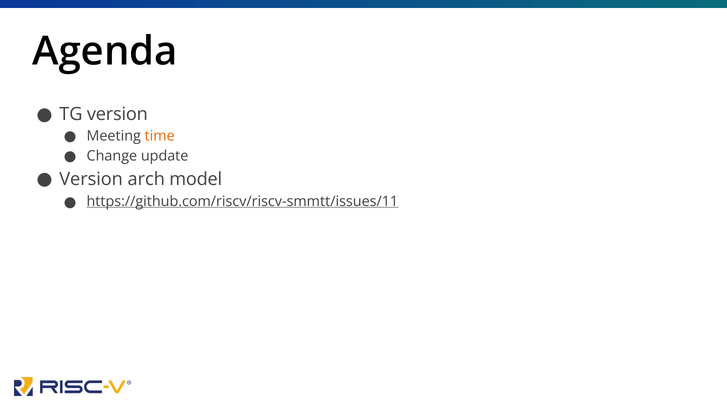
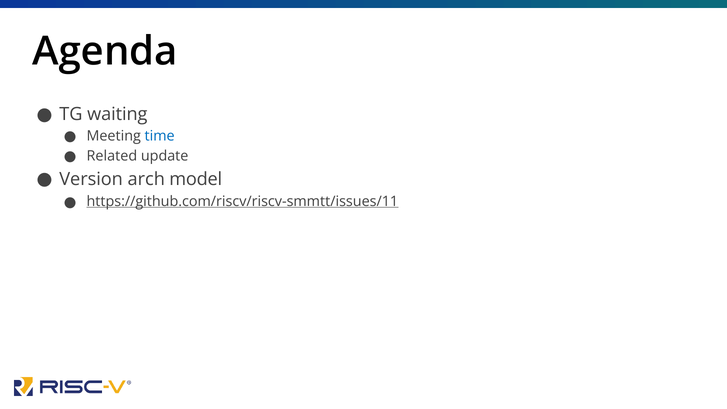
TG version: version -> waiting (117, 114)
time colour: orange -> blue (160, 136)
Change: Change -> Related (112, 156)
